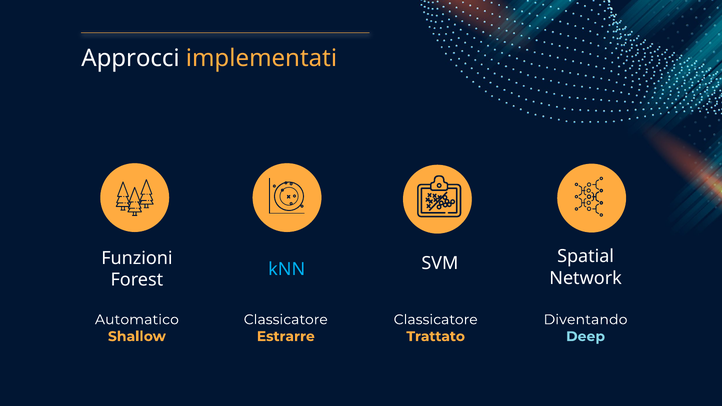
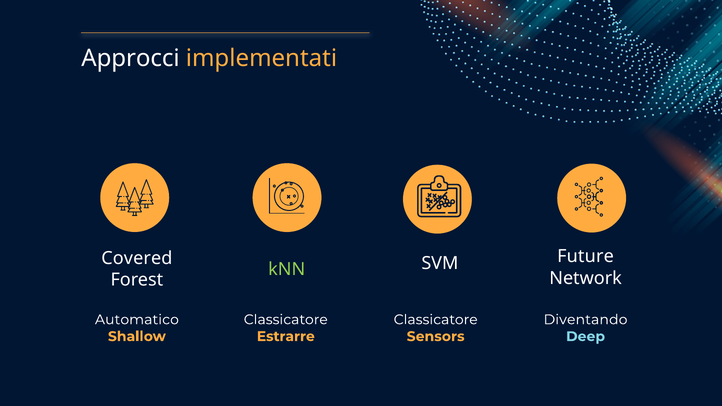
Funzioni: Funzioni -> Covered (137, 258)
kNN colour: light blue -> light green (287, 269)
Spatial: Spatial -> Future (585, 257)
Trattato: Trattato -> Sensors (436, 337)
